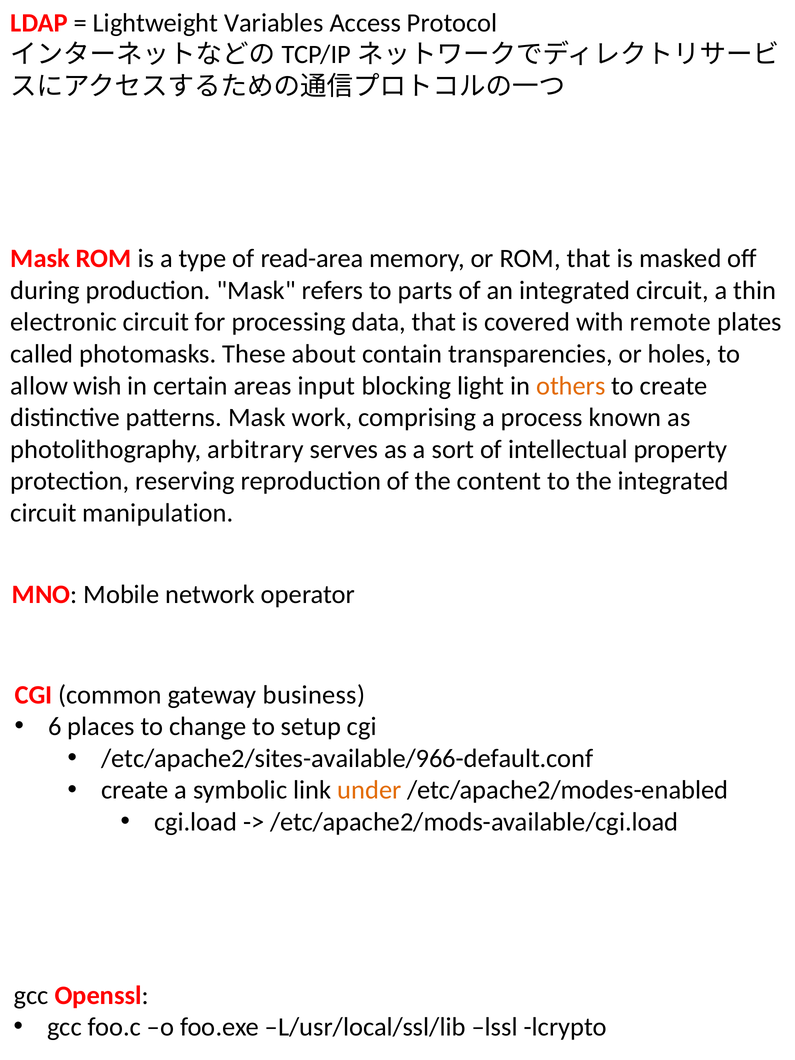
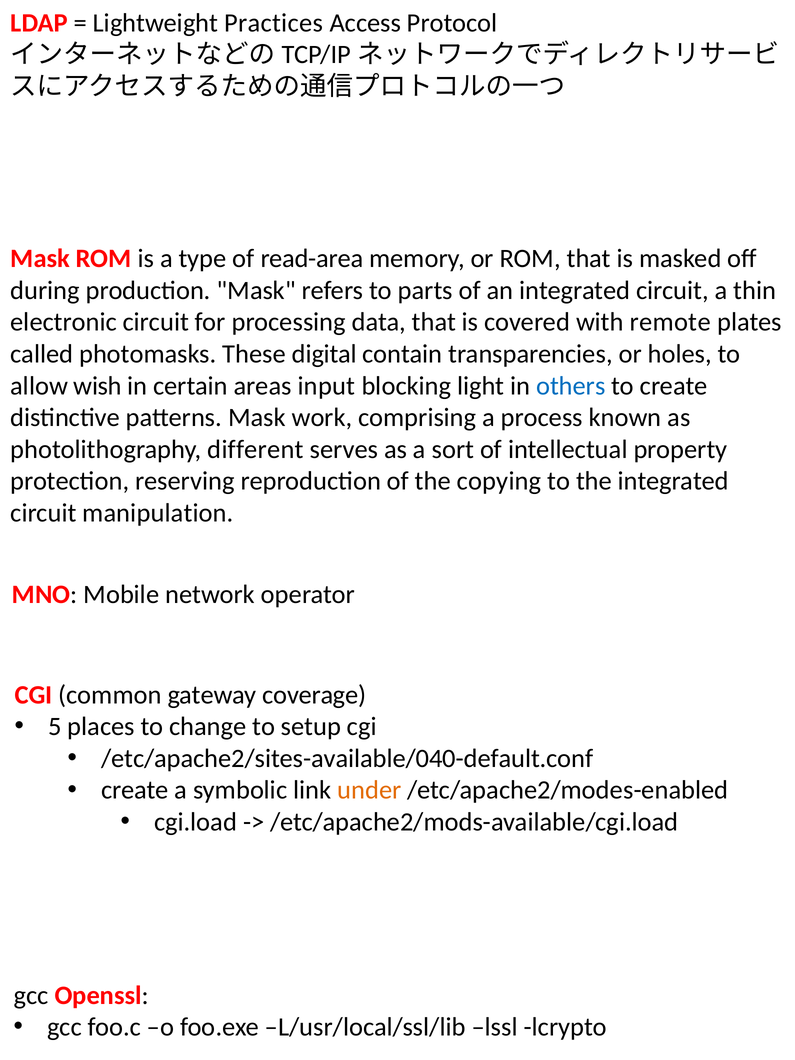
Variables: Variables -> Practices (274, 23)
about: about -> digital (324, 354)
others colour: orange -> blue (571, 386)
arbitrary: arbitrary -> different (256, 449)
content: content -> copying (499, 481)
business: business -> coverage (314, 695)
6: 6 -> 5 (55, 727)
/etc/apache2/sites-available/966-default.conf: /etc/apache2/sites-available/966-default.conf -> /etc/apache2/sites-available/040-default.conf (347, 758)
